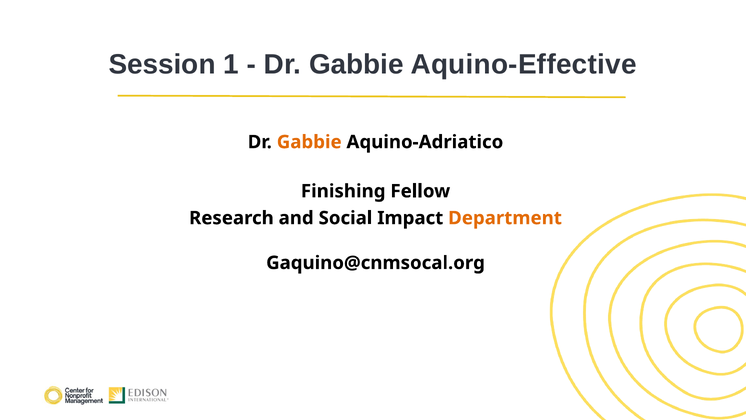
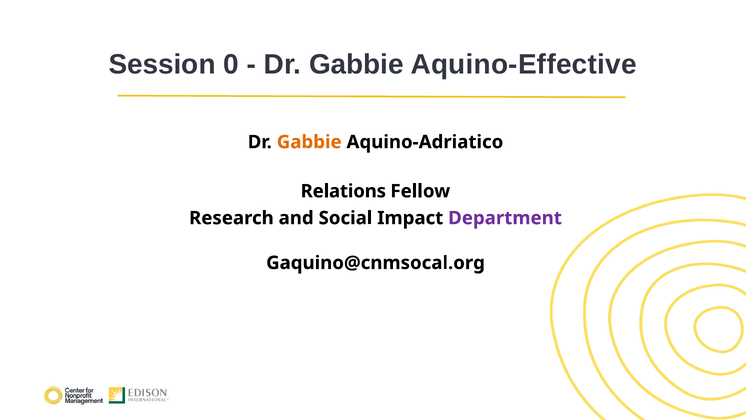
1: 1 -> 0 (231, 64)
Finishing: Finishing -> Relations (343, 191)
Department colour: orange -> purple (505, 218)
